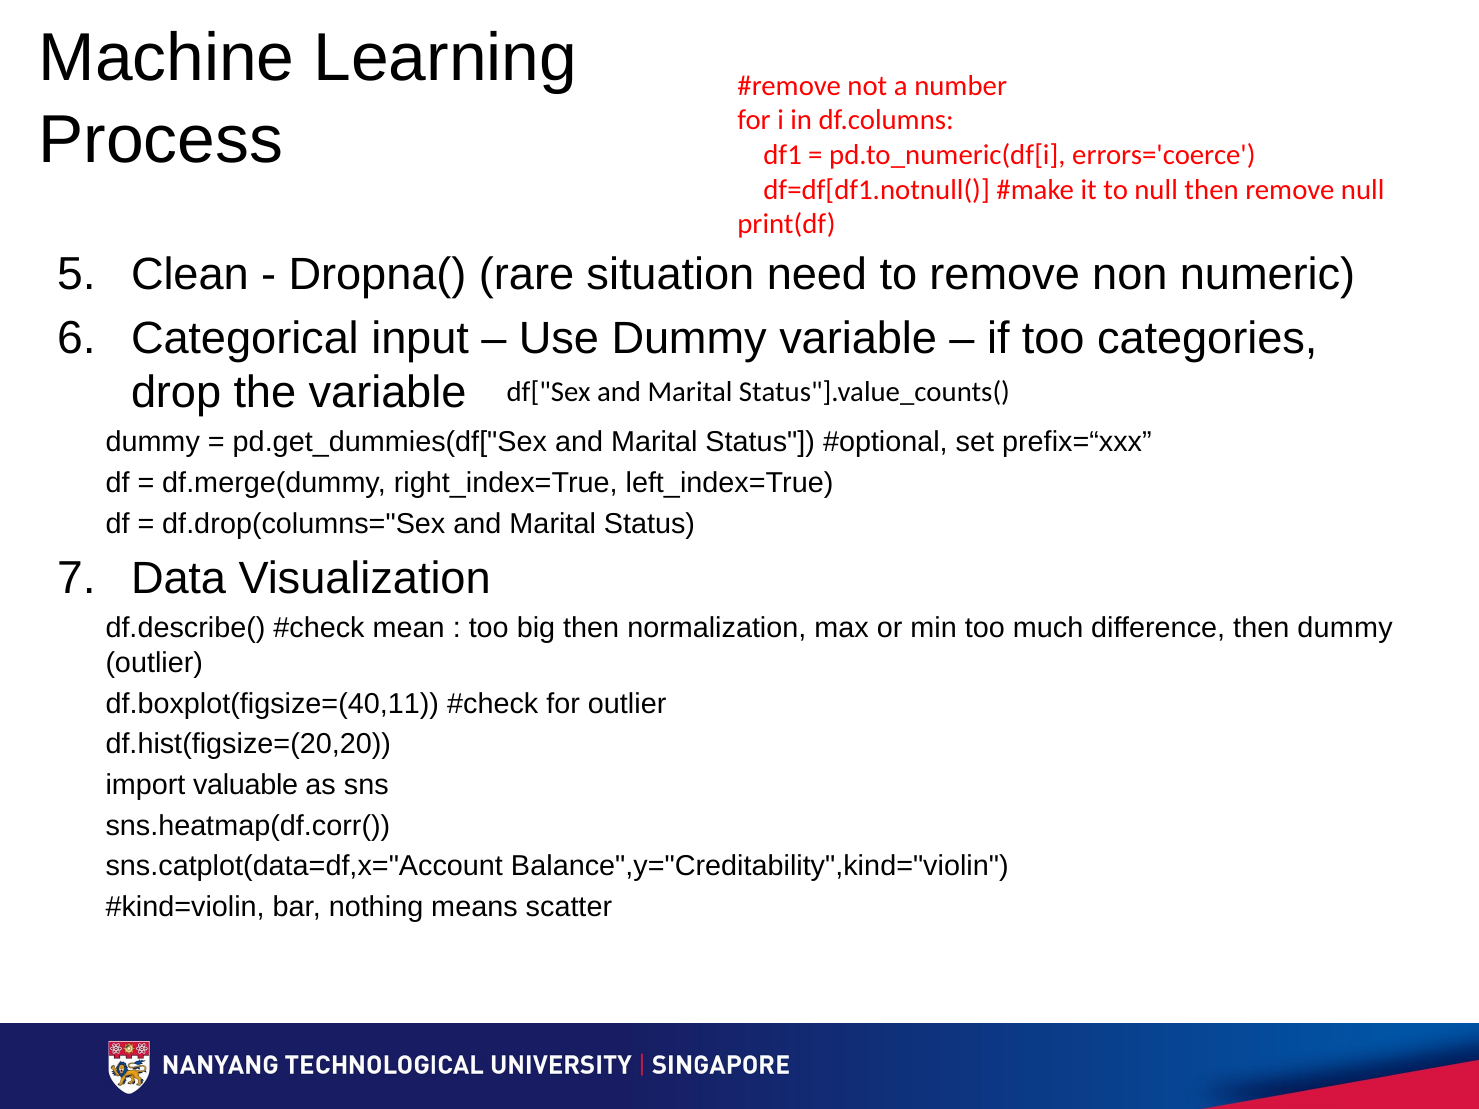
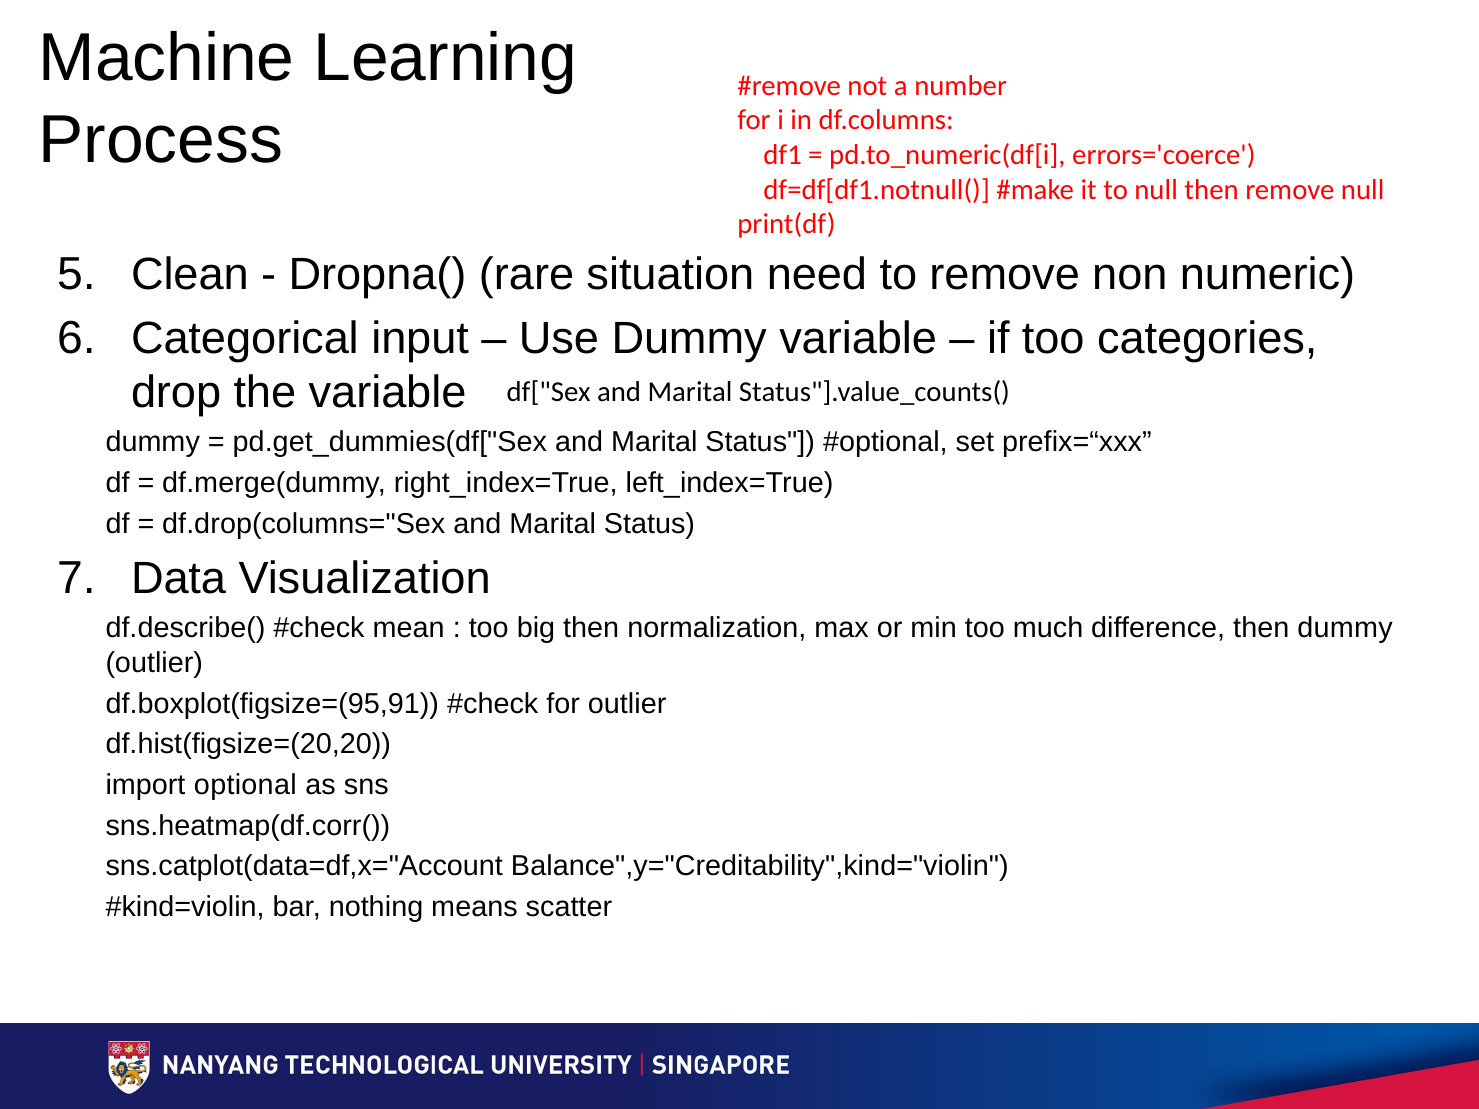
df.boxplot(figsize=(40,11: df.boxplot(figsize=(40,11 -> df.boxplot(figsize=(95,91 (272, 704)
valuable: valuable -> optional (245, 785)
